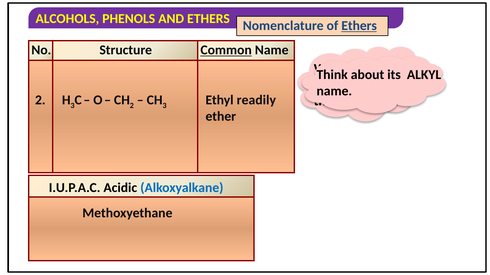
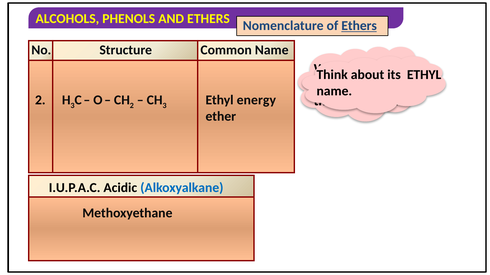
Common underline: present -> none (226, 50)
its ALKYL: ALKYL -> ETHYL (424, 75)
readily: readily -> energy (256, 100)
